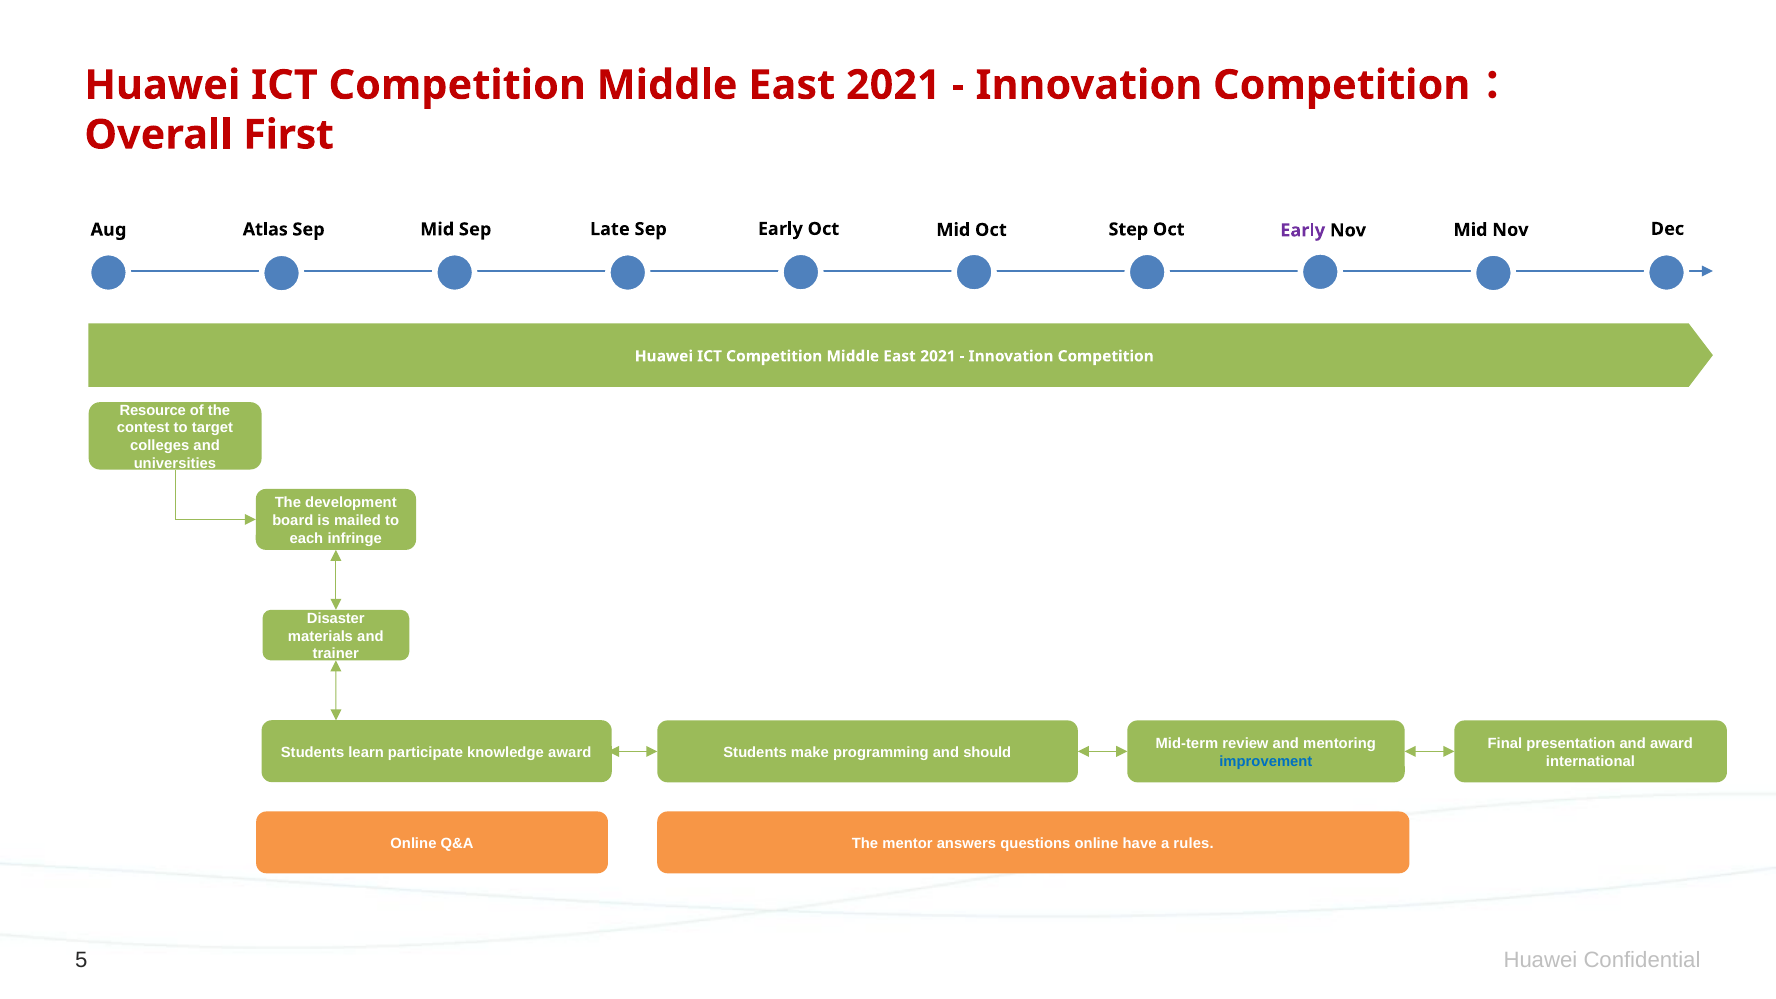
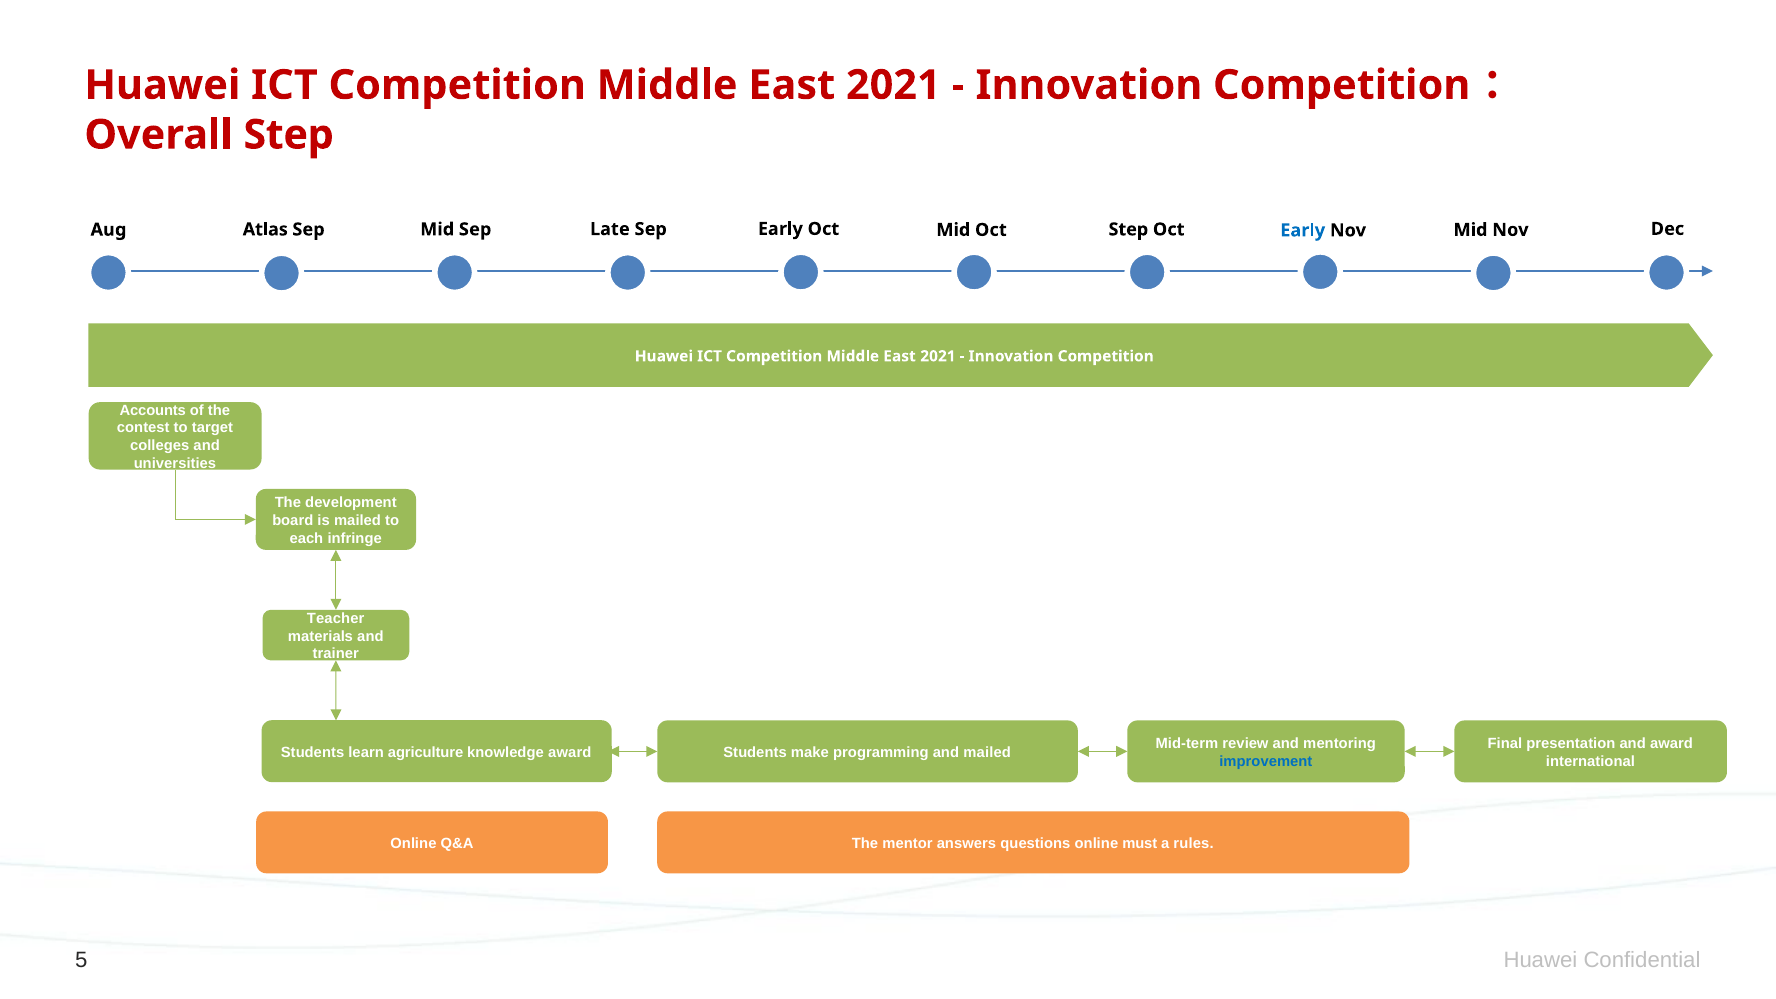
First: First -> Step (289, 135)
Early colour: purple -> blue (1303, 230)
Resource: Resource -> Accounts (153, 410)
Disaster: Disaster -> Teacher (336, 618)
participate: participate -> agriculture (426, 752)
and should: should -> mailed (987, 752)
have: have -> must (1140, 843)
